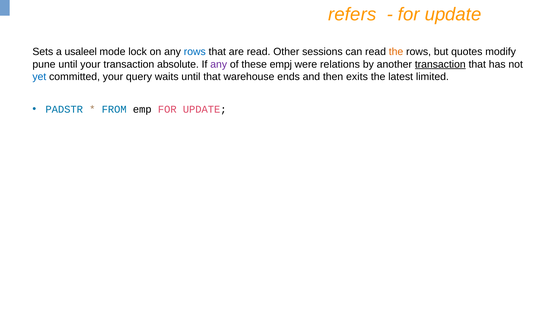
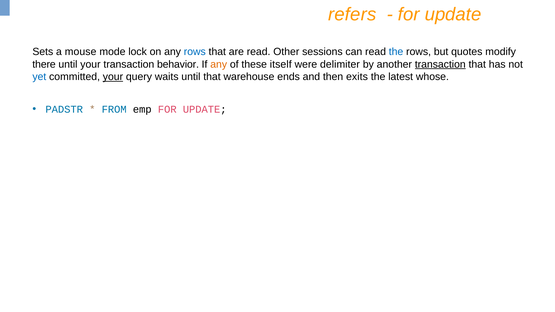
usaleel: usaleel -> mouse (81, 52)
the colour: orange -> blue (396, 52)
pune: pune -> there (44, 64)
absolute: absolute -> behavior (178, 64)
any colour: purple -> orange (219, 64)
empj: empj -> itself (281, 64)
relations: relations -> delimiter (340, 64)
your underline: none -> present (113, 77)
limited: limited -> whose (432, 77)
